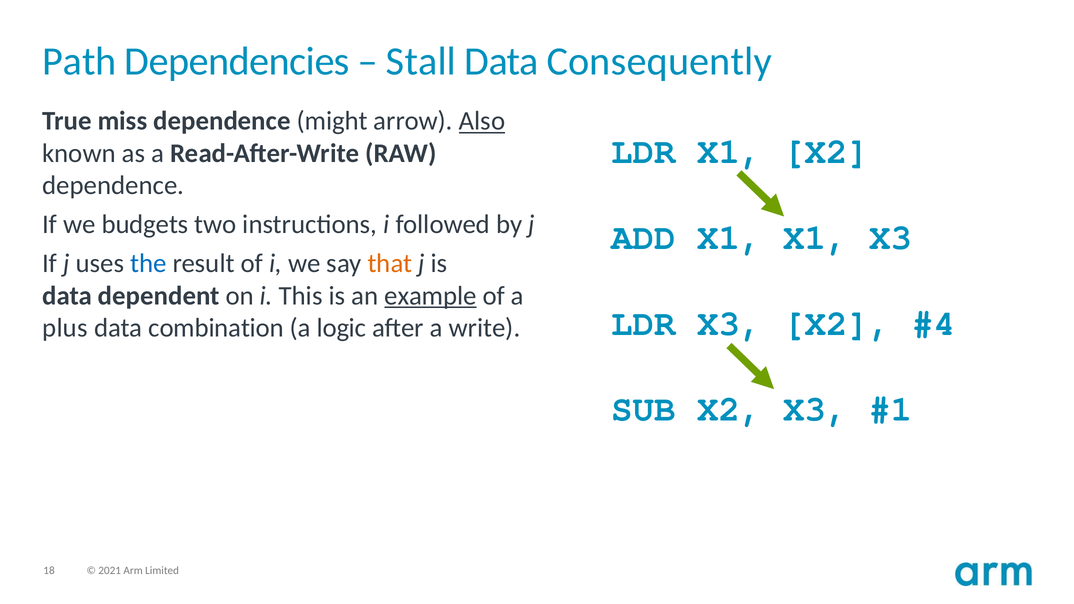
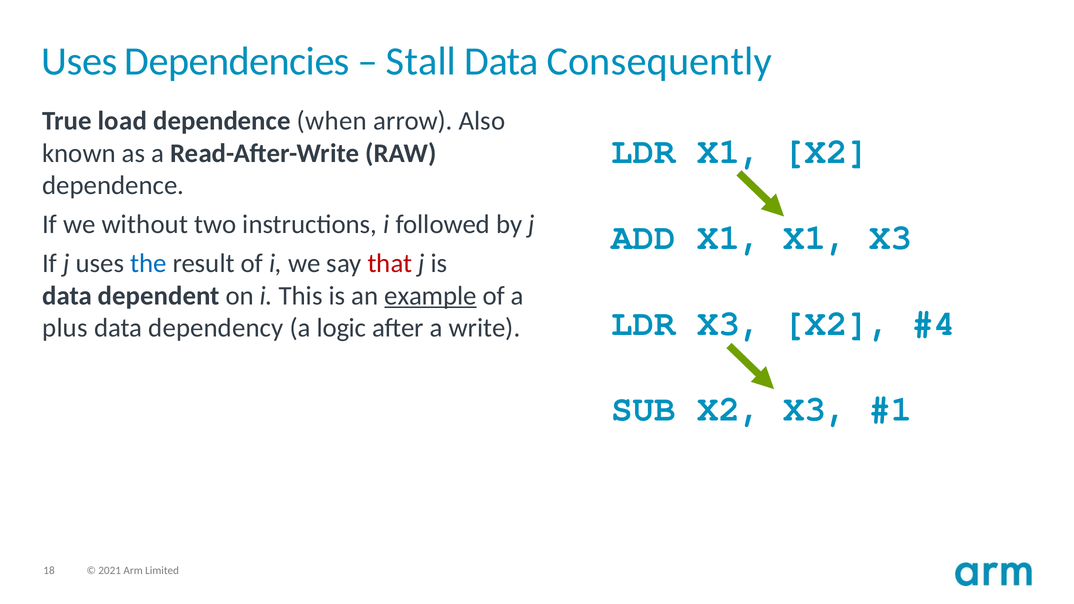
Path: Path -> Uses (80, 62)
miss: miss -> load (122, 121)
might: might -> when (332, 121)
Also underline: present -> none (482, 121)
budgets: budgets -> without (145, 225)
that colour: orange -> red (390, 263)
combination: combination -> dependency (216, 328)
